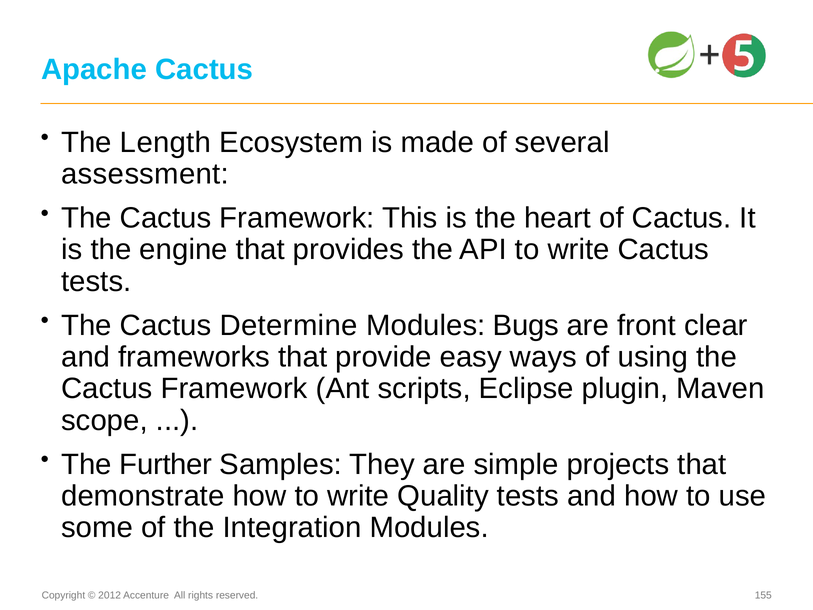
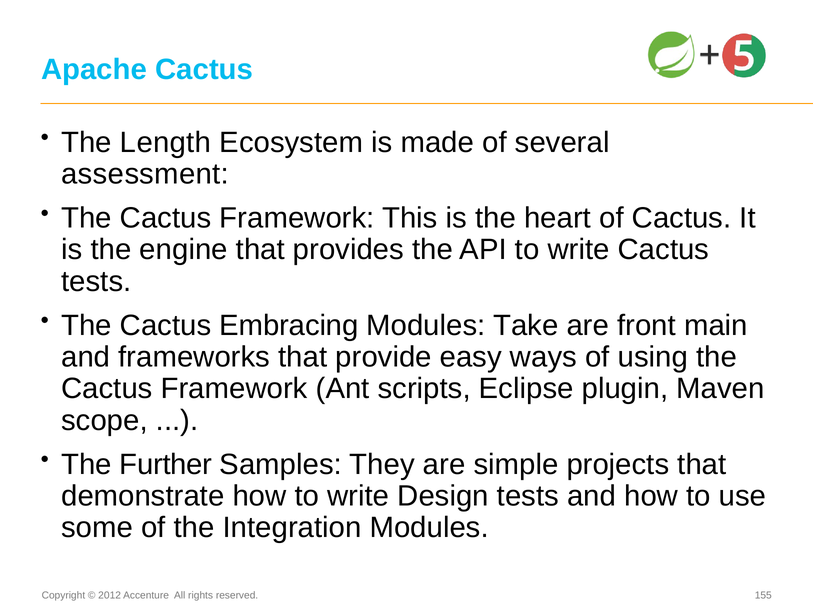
Determine: Determine -> Embracing (289, 325)
Bugs: Bugs -> Take (526, 325)
clear: clear -> main (716, 325)
Quality: Quality -> Design (443, 496)
